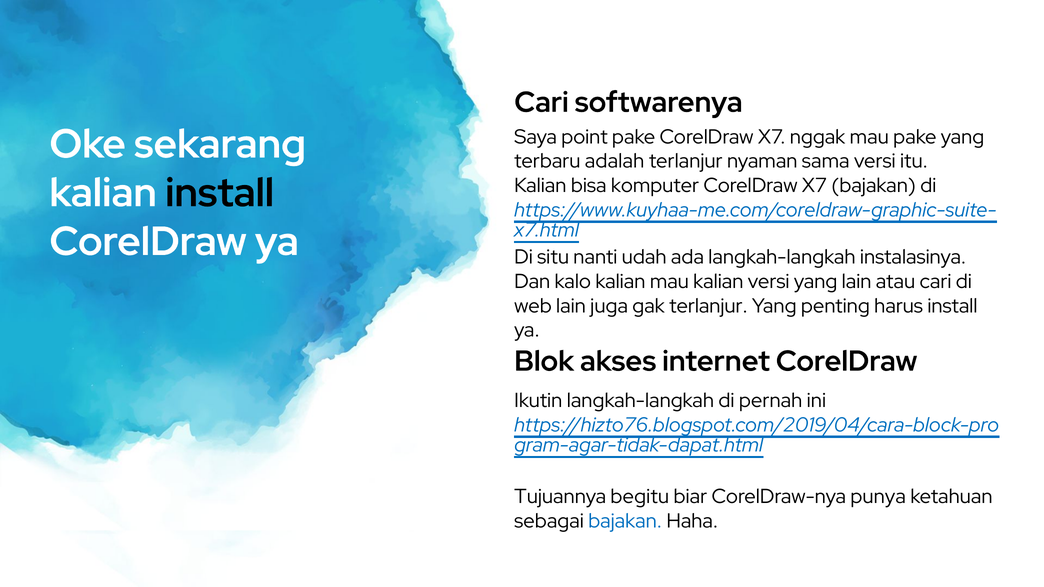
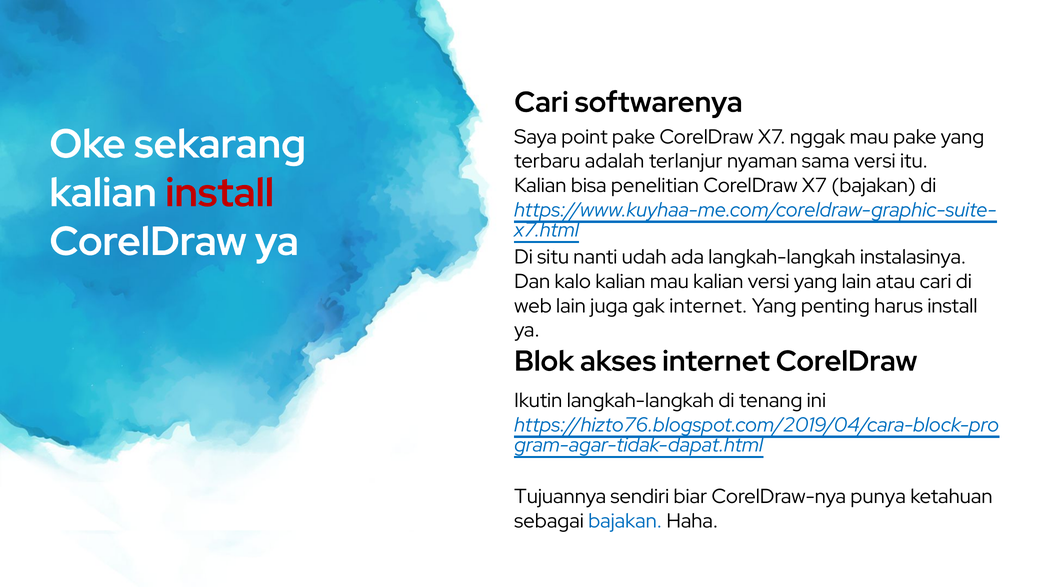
install colour: black -> red (220, 193)
komputer: komputer -> penelitian (655, 186)
gak terlanjur: terlanjur -> internet (708, 306)
pernah: pernah -> tenang (771, 401)
begitu: begitu -> sendiri (640, 497)
